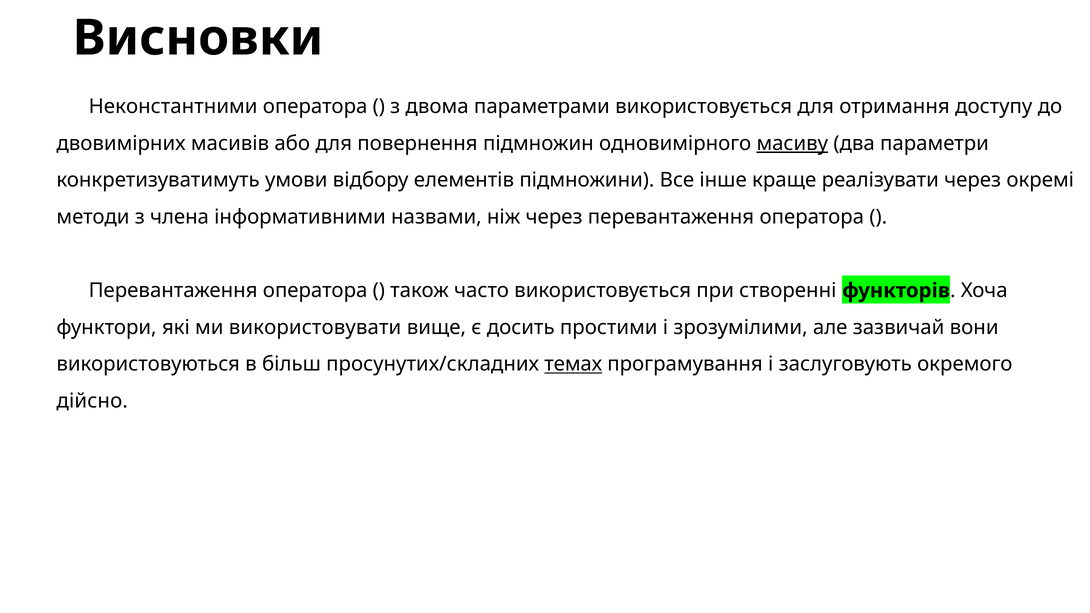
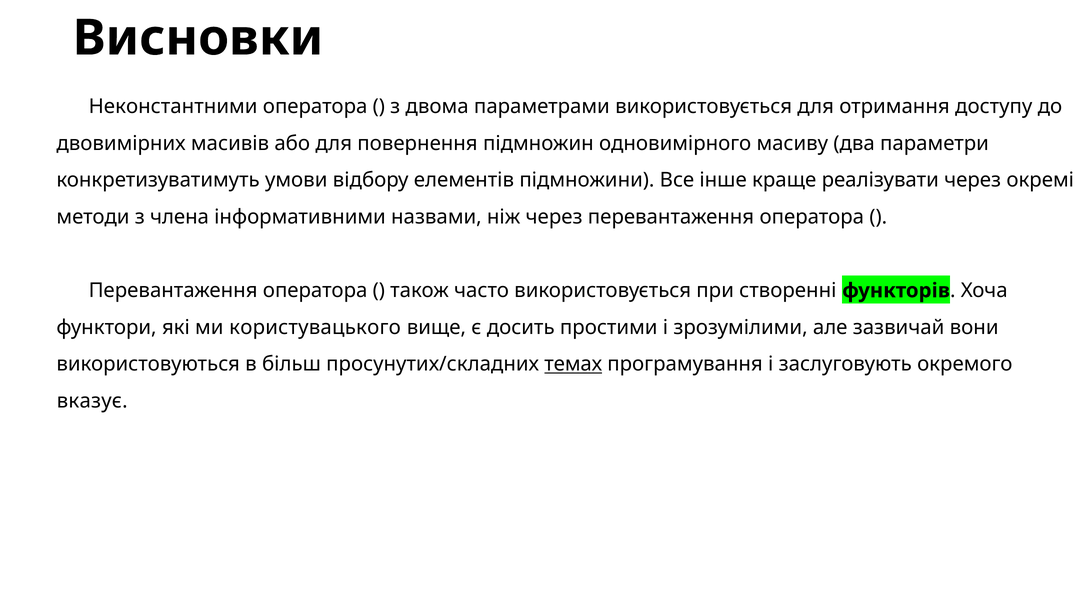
масиву underline: present -> none (792, 143)
використовувати: використовувати -> користувацького (315, 327)
дійсно: дійсно -> вказує (92, 401)
